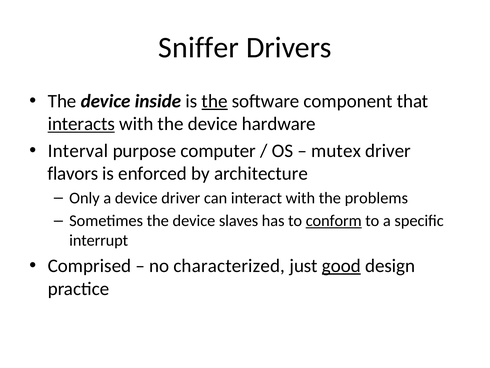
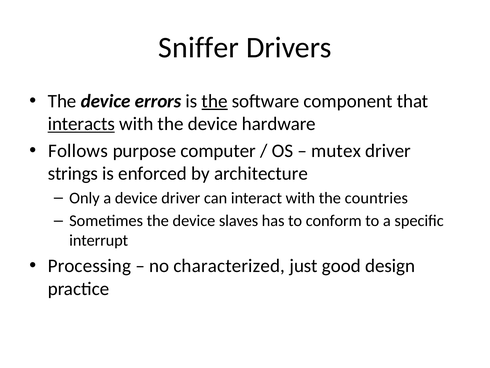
inside: inside -> errors (158, 101)
Interval: Interval -> Follows (78, 151)
flavors: flavors -> strings (73, 173)
problems: problems -> countries (376, 198)
conform underline: present -> none (334, 221)
Comprised: Comprised -> Processing (89, 265)
good underline: present -> none (341, 265)
